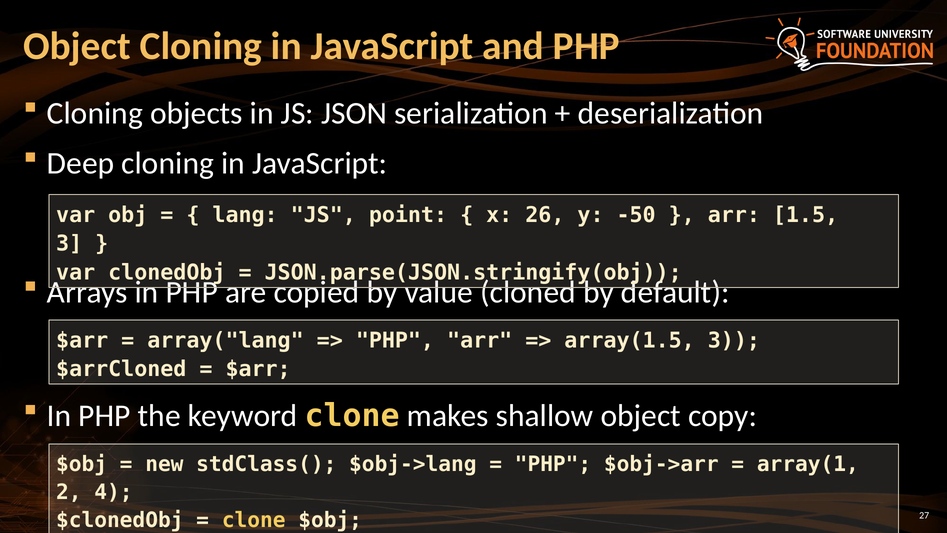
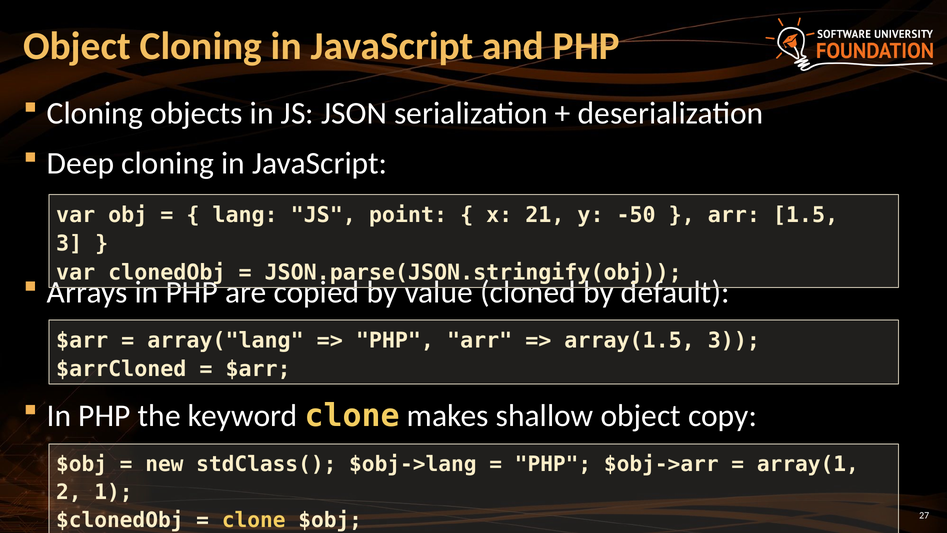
26: 26 -> 21 (545, 215)
4: 4 -> 1 (113, 492)
